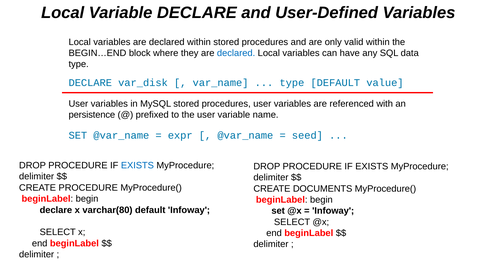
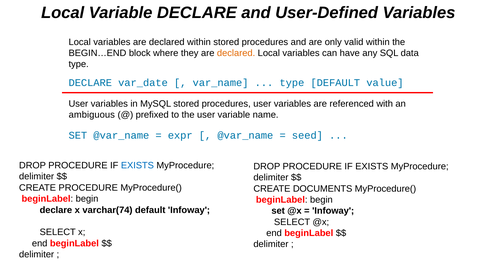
declared colour: blue -> orange (236, 53)
var_disk: var_disk -> var_date (143, 83)
persistence: persistence -> ambiguous (92, 115)
varchar(80: varchar(80 -> varchar(74 (107, 210)
